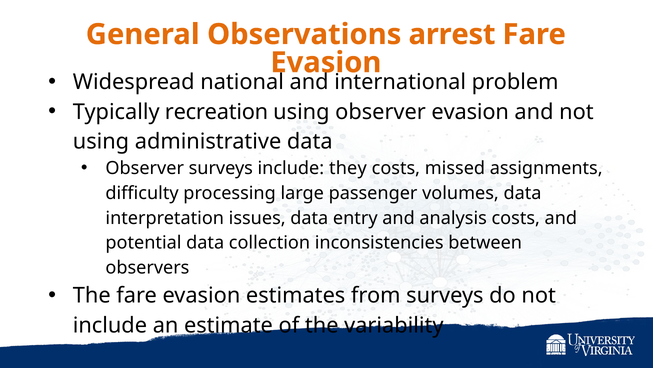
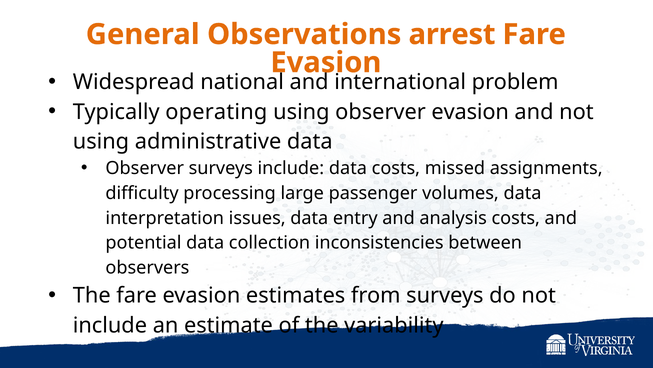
recreation: recreation -> operating (216, 112)
include they: they -> data (348, 168)
